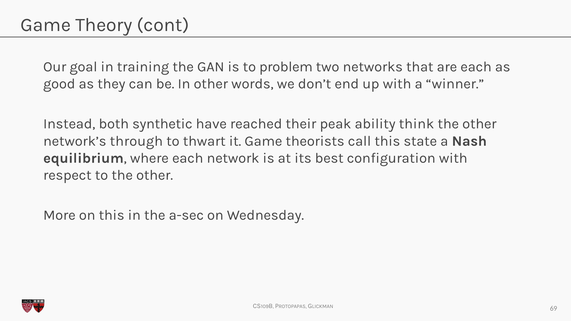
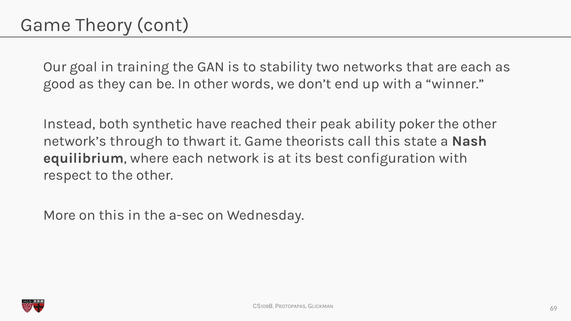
problem: problem -> stability (286, 67)
think: think -> poker (417, 124)
